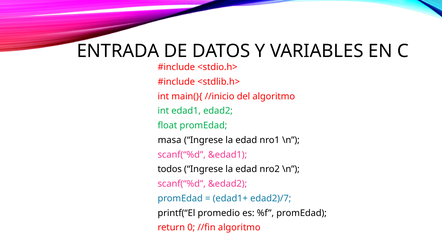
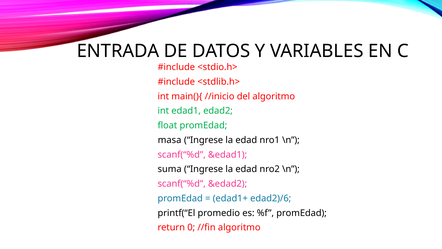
todos: todos -> suma (170, 169)
edad2)/7: edad2)/7 -> edad2)/6 (271, 198)
